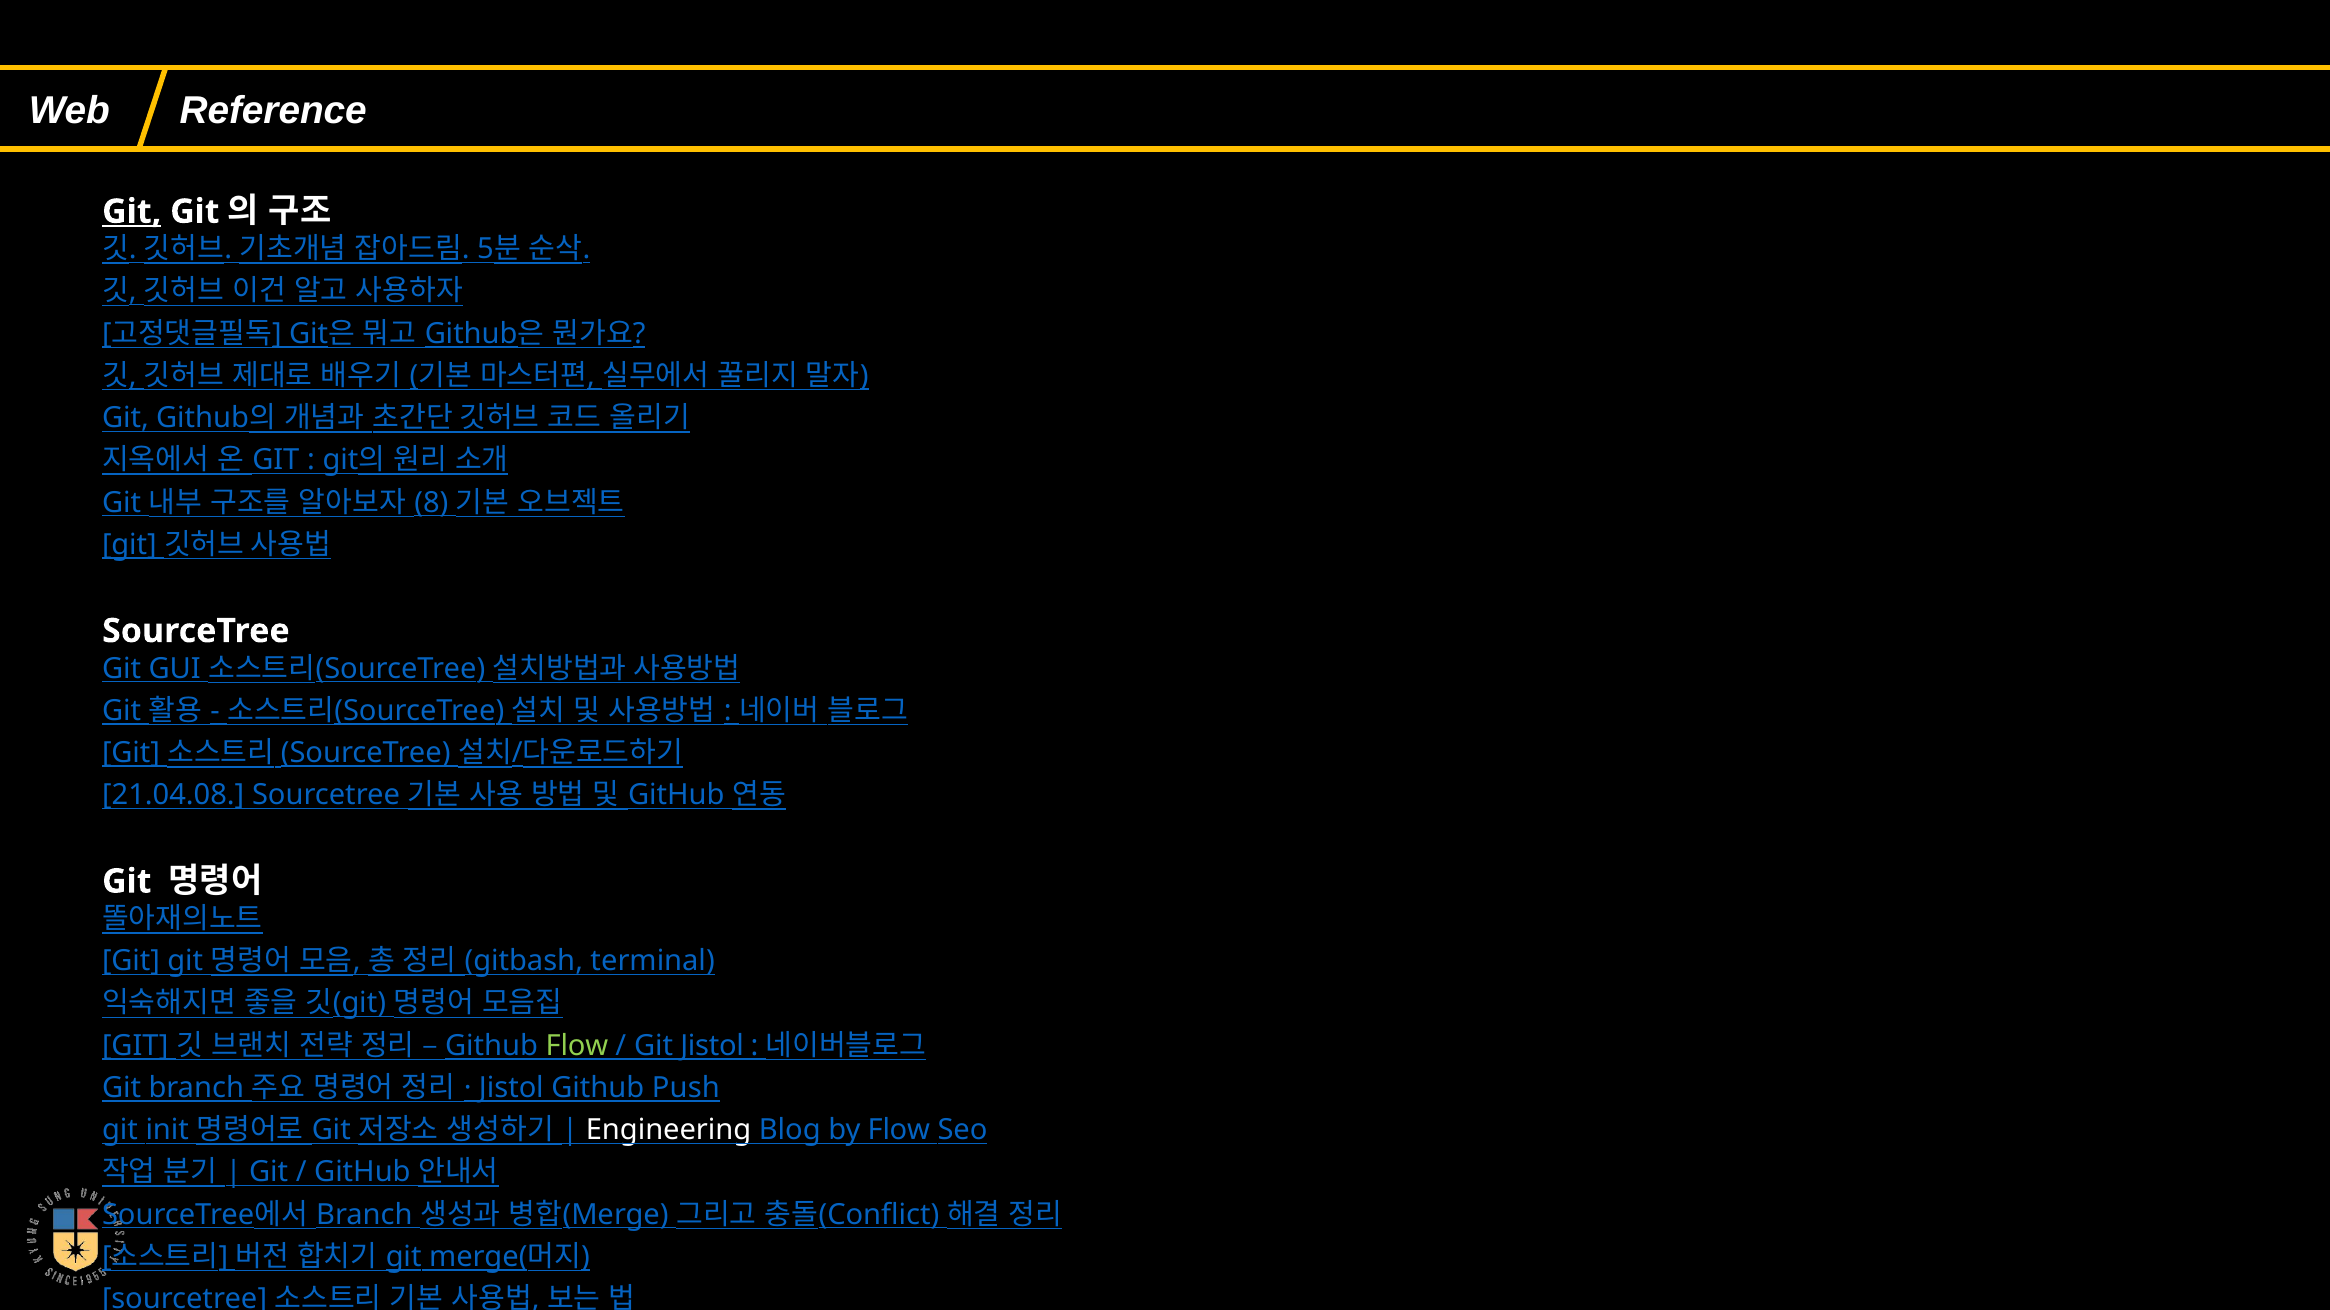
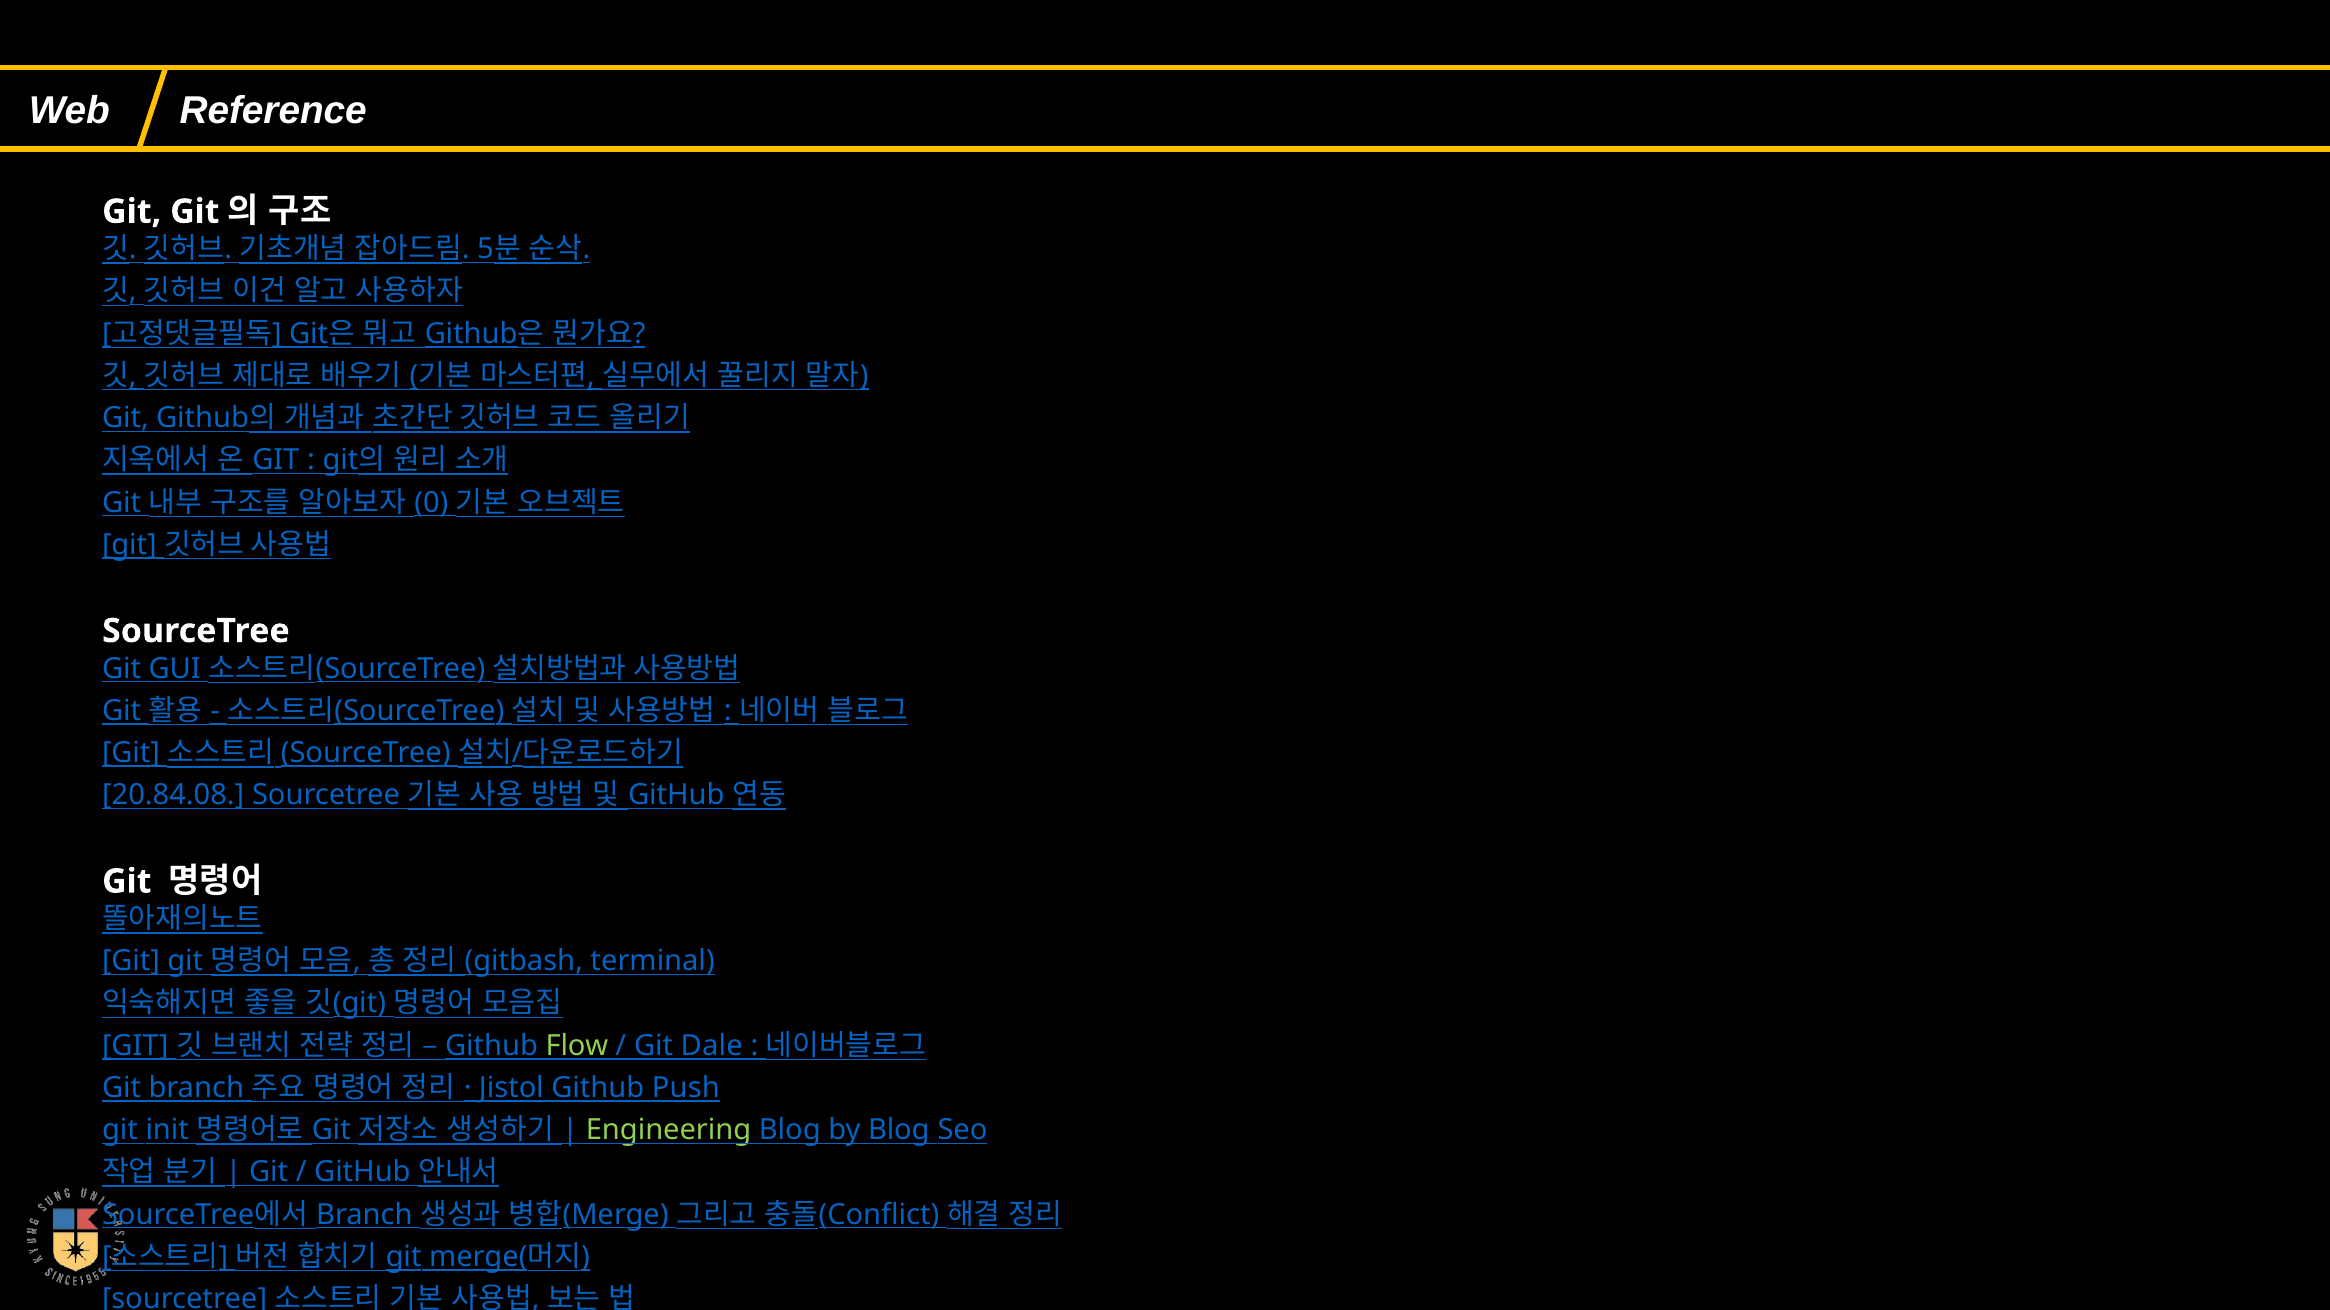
Git underline: present -> none (132, 212)
8: 8 -> 0 (431, 503)
21.04.08: 21.04.08 -> 20.84.08 (173, 795)
Git Jistol: Jistol -> Dale (712, 1046)
Engineering colour: white -> light green (669, 1131)
by Flow: Flow -> Blog (899, 1131)
